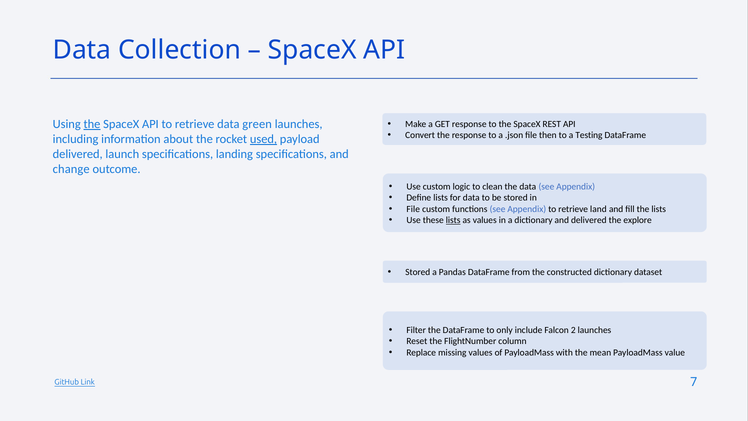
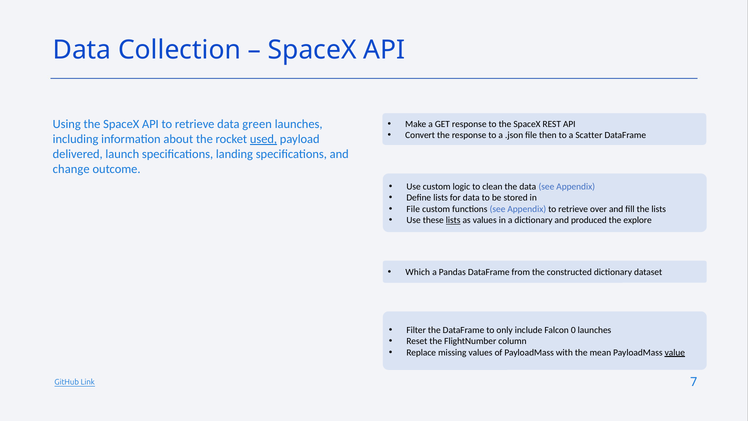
the underline: present -> none (92, 124)
Testing: Testing -> Scatter (589, 135)
land: land -> over (598, 209)
and delivered: delivered -> produced (589, 220)
Stored: Stored -> Which (418, 272)
2: 2 -> 0 (573, 330)
value underline: none -> present (675, 352)
